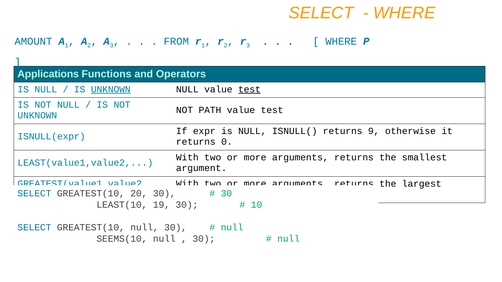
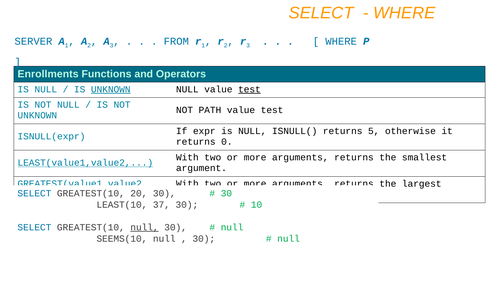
AMOUNT: AMOUNT -> SERVER (33, 41)
Applications: Applications -> Enrollments (48, 74)
9: 9 -> 5 (374, 131)
LEAST(value1,value2 underline: none -> present (85, 163)
19: 19 -> 37 (161, 205)
null underline: none -> present (145, 228)
